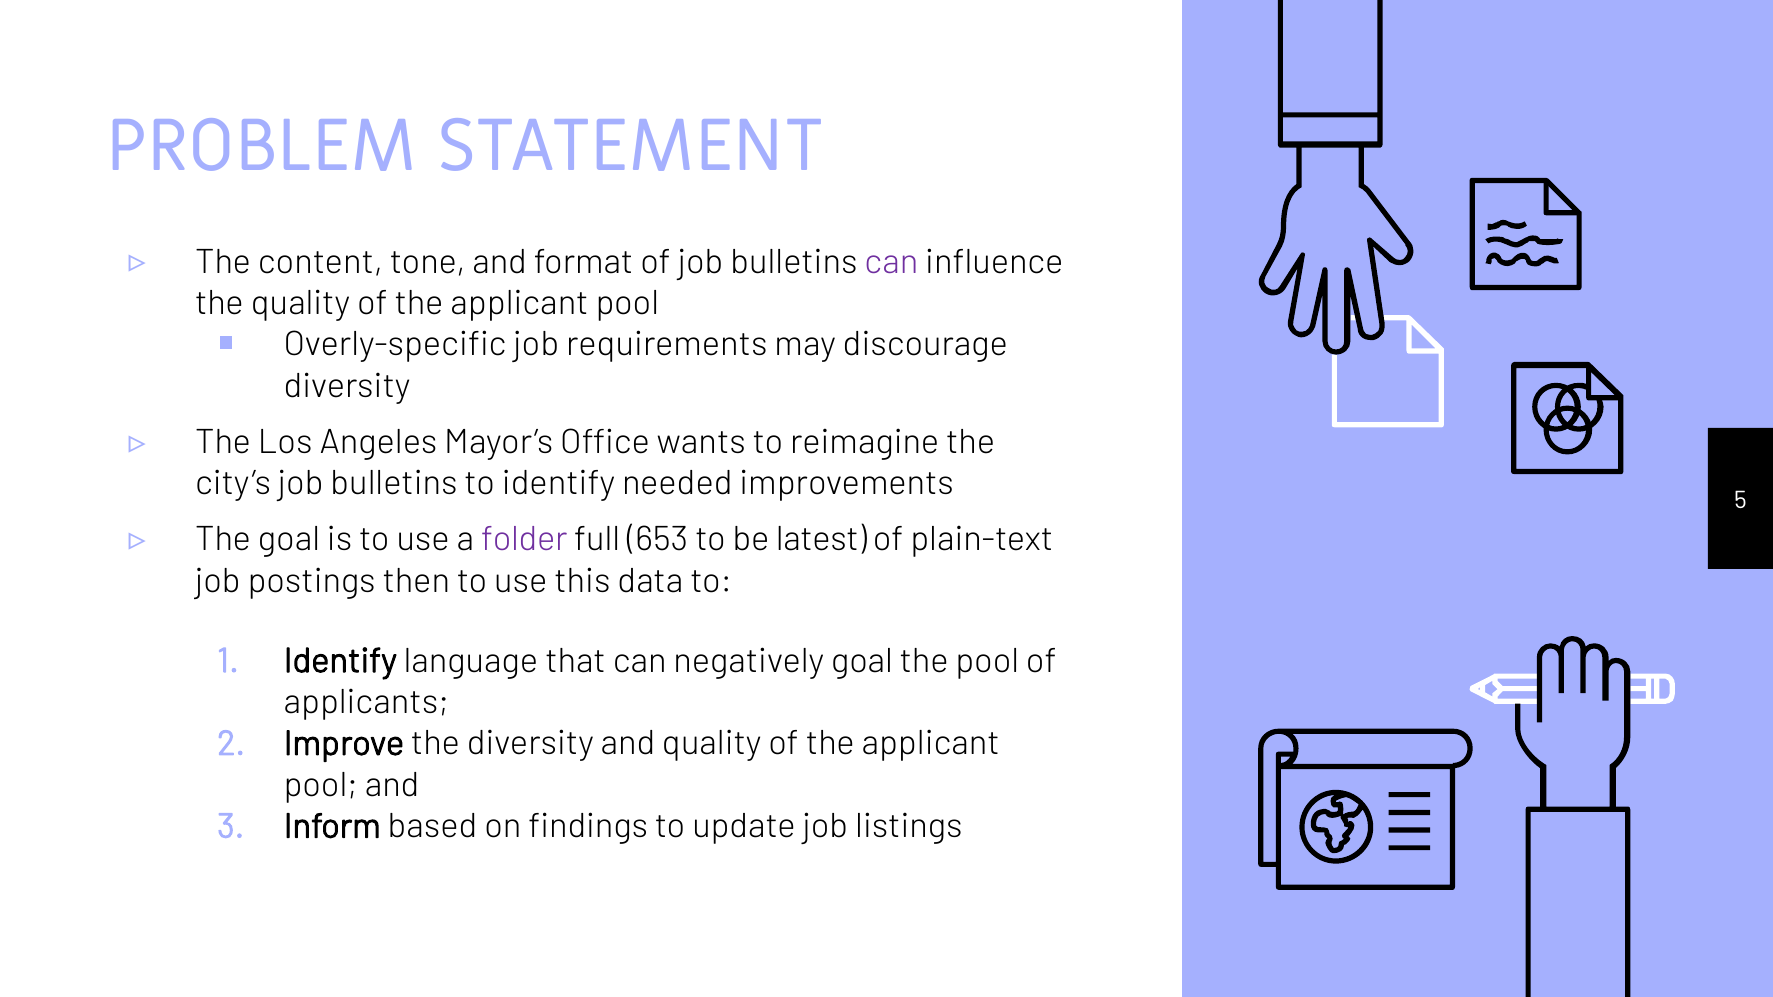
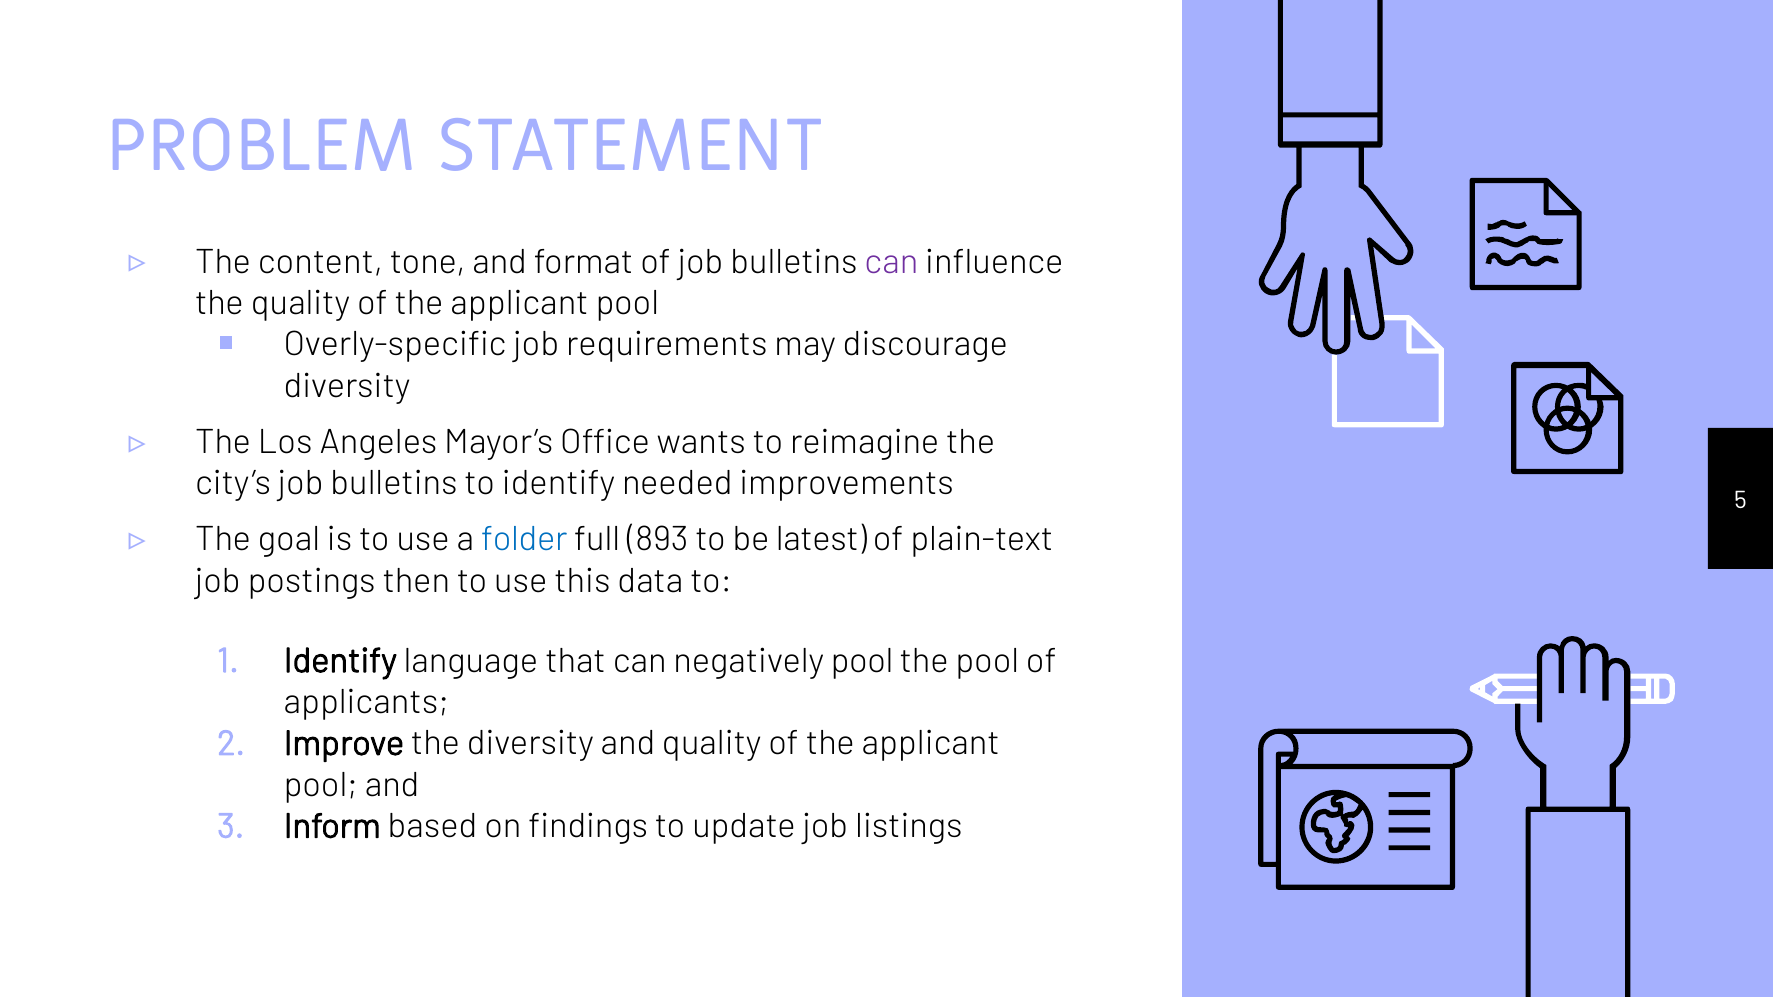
folder colour: purple -> blue (524, 540)
653: 653 -> 893 (658, 540)
negatively goal: goal -> pool (862, 661)
